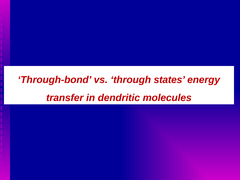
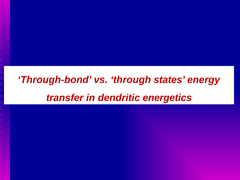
molecules: molecules -> energetics (167, 98)
